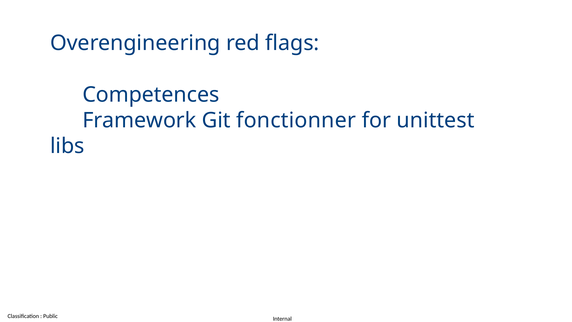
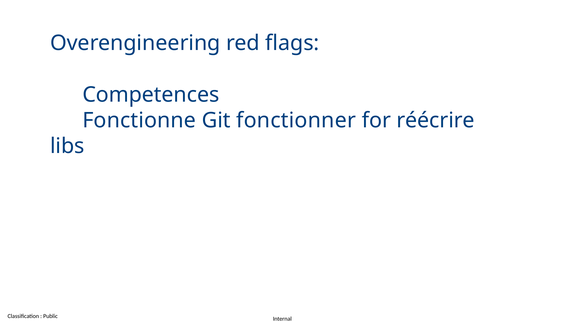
Framework: Framework -> Fonctionne (139, 120)
unittest: unittest -> réécrire (436, 120)
